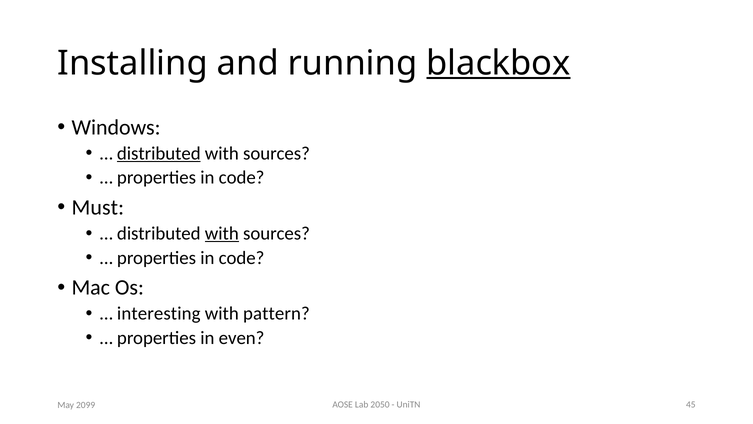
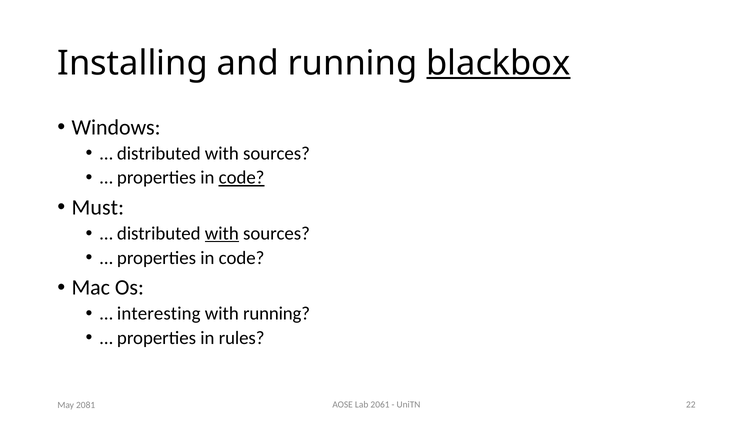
distributed underline: present -> none (159, 153)
code underline: none -> present (242, 178)
with pattern: pattern -> running (277, 313)
even: even -> rules (242, 338)
2050: 2050 -> 2061 (380, 404)
45: 45 -> 22 (691, 404)
2099: 2099 -> 2081 (86, 404)
